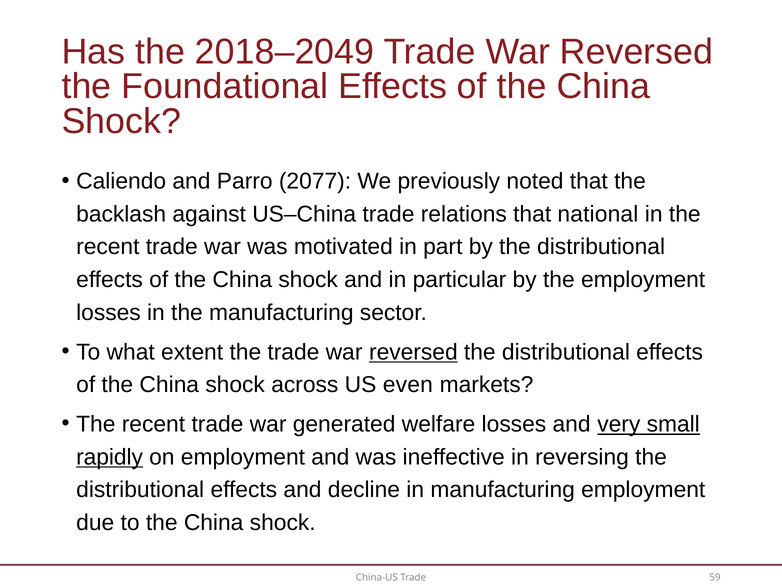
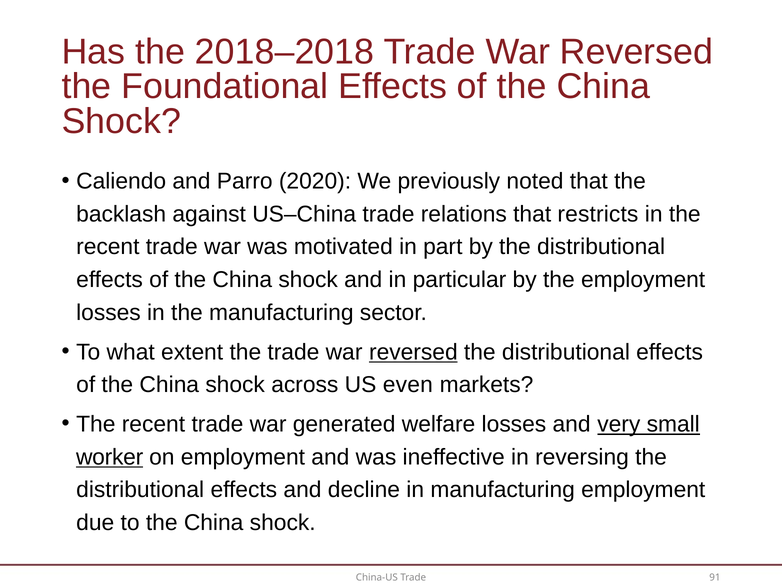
2018–2049: 2018–2049 -> 2018–2018 (285, 52)
2077: 2077 -> 2020 (315, 181)
national: national -> restricts (598, 214)
rapidly: rapidly -> worker (110, 457)
59: 59 -> 91 (715, 577)
